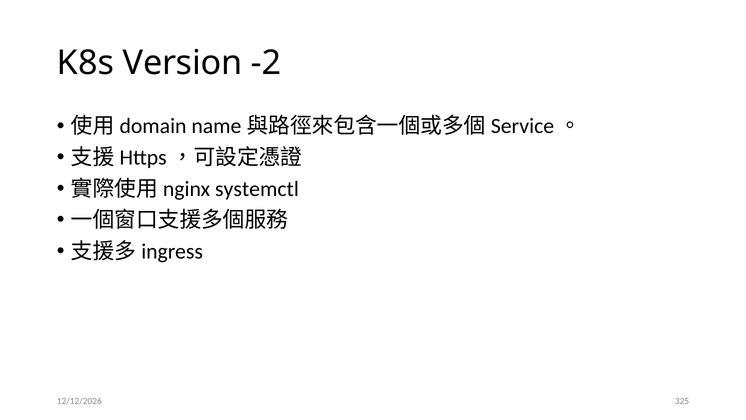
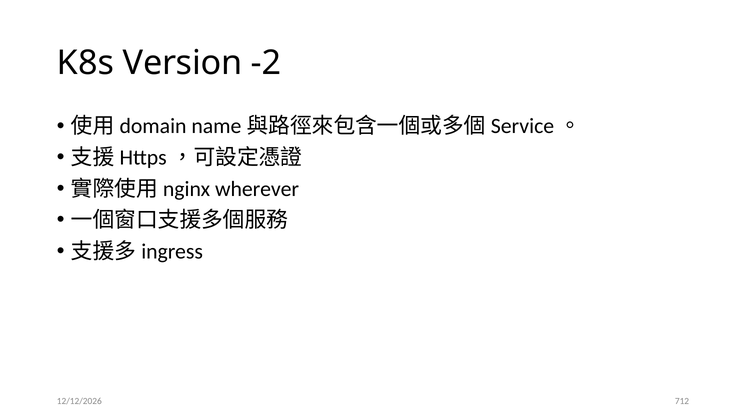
systemctl: systemctl -> wherever (257, 189)
325: 325 -> 712 (682, 401)
